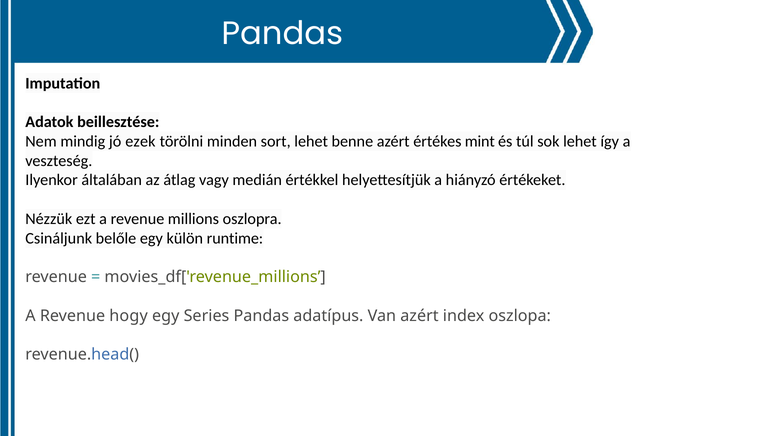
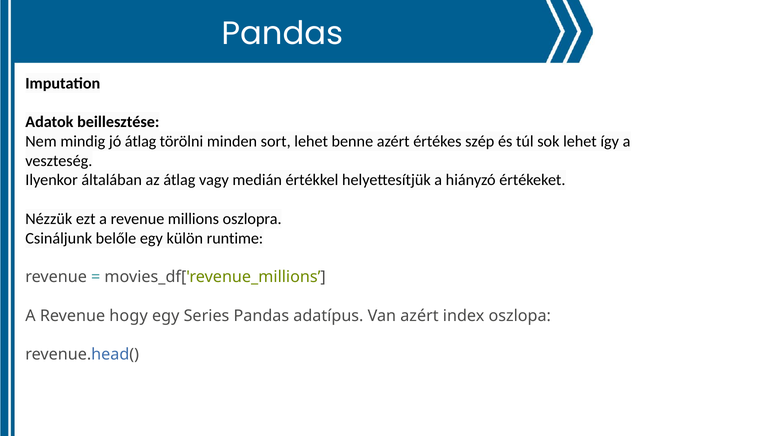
jó ezek: ezek -> átlag (141, 141)
mint: mint -> szép (480, 141)
